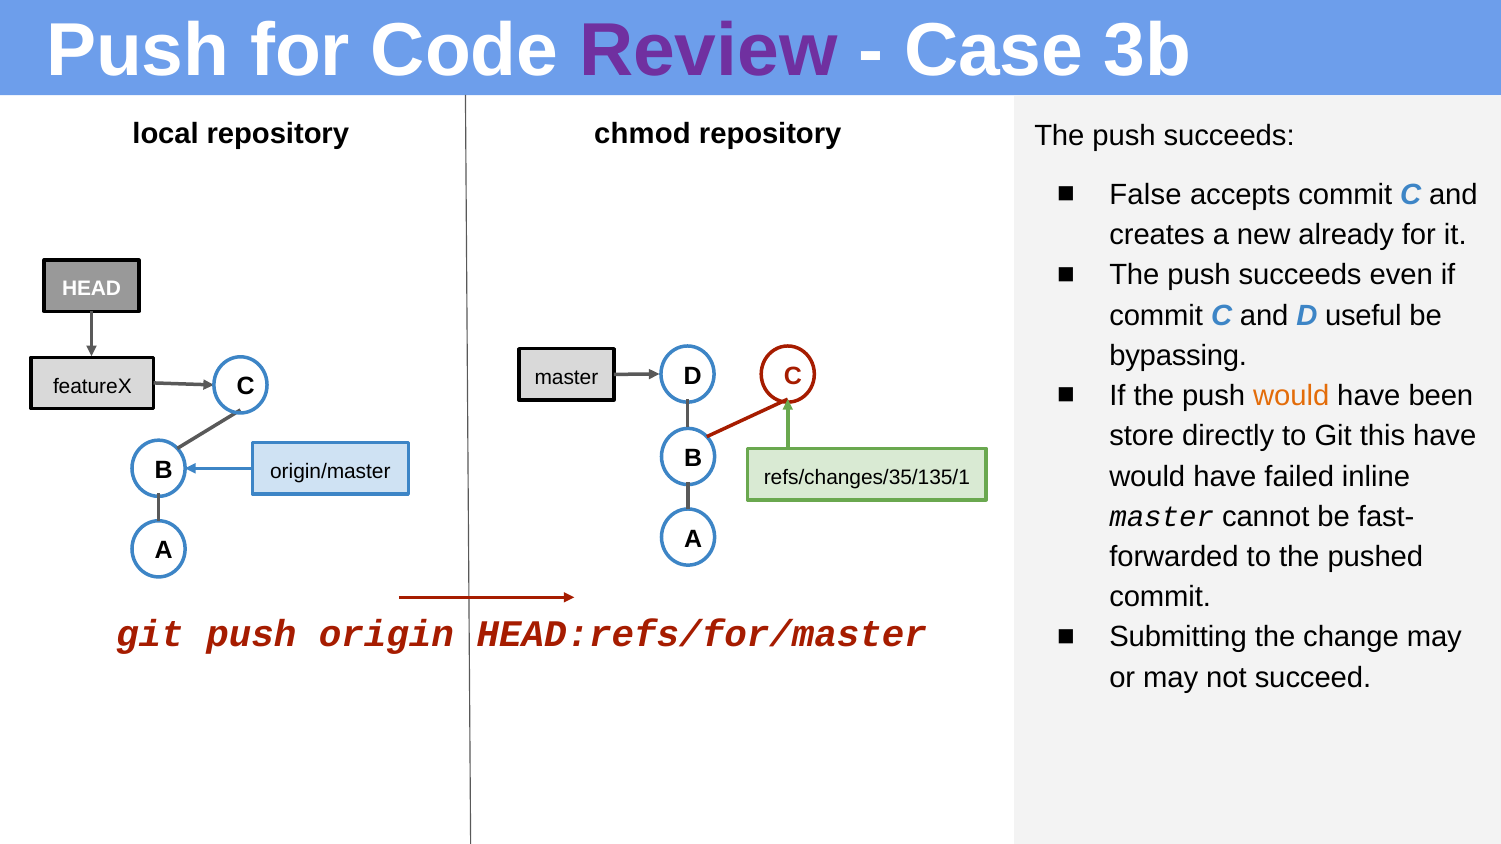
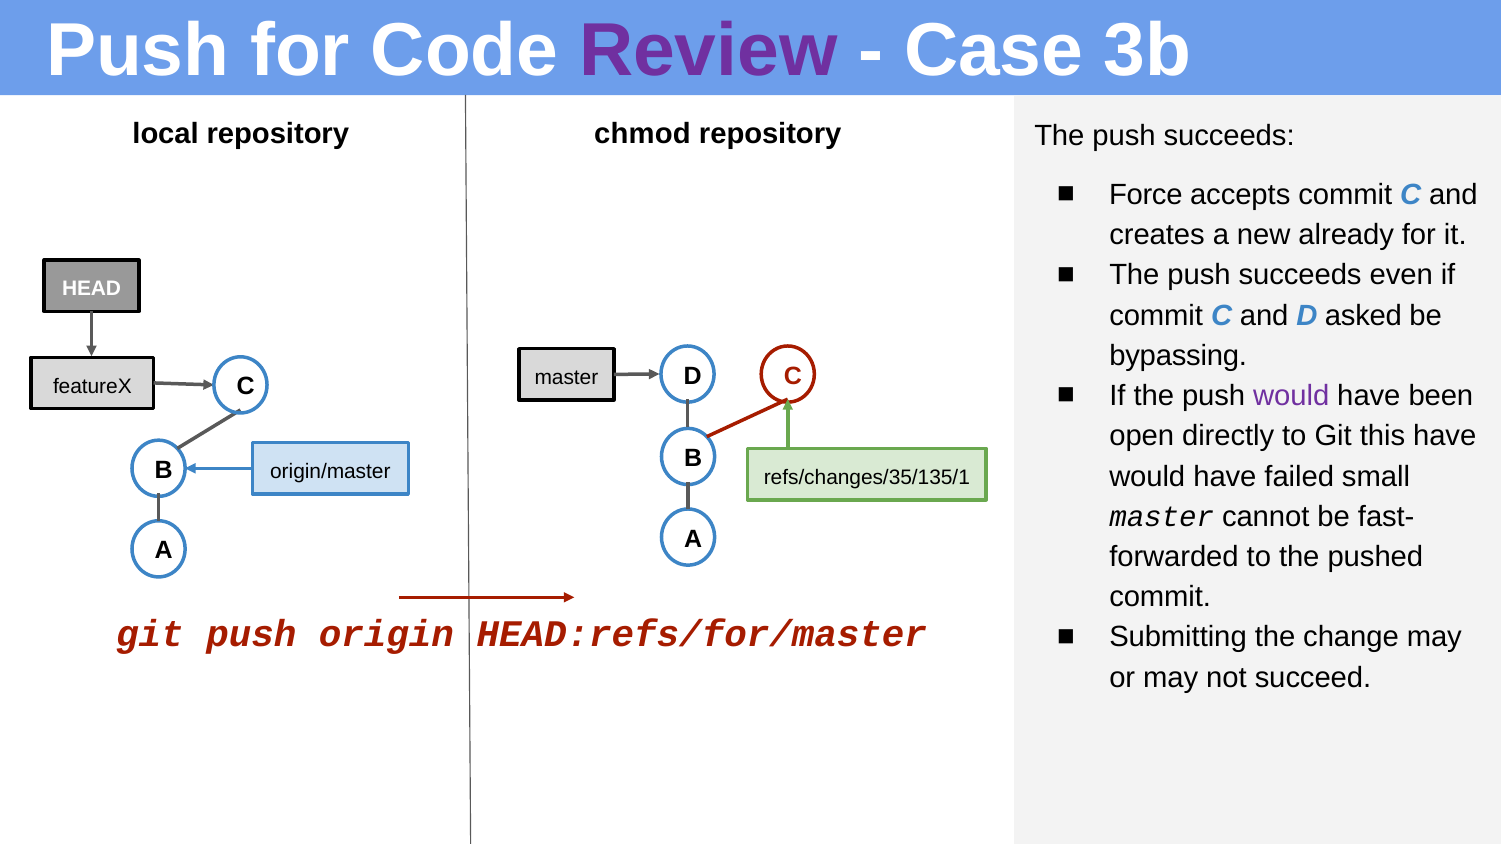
False: False -> Force (1146, 195)
useful: useful -> asked (1363, 316)
would colour: orange -> purple (1291, 396)
store: store -> open (1142, 436)
inline: inline -> small (1376, 477)
